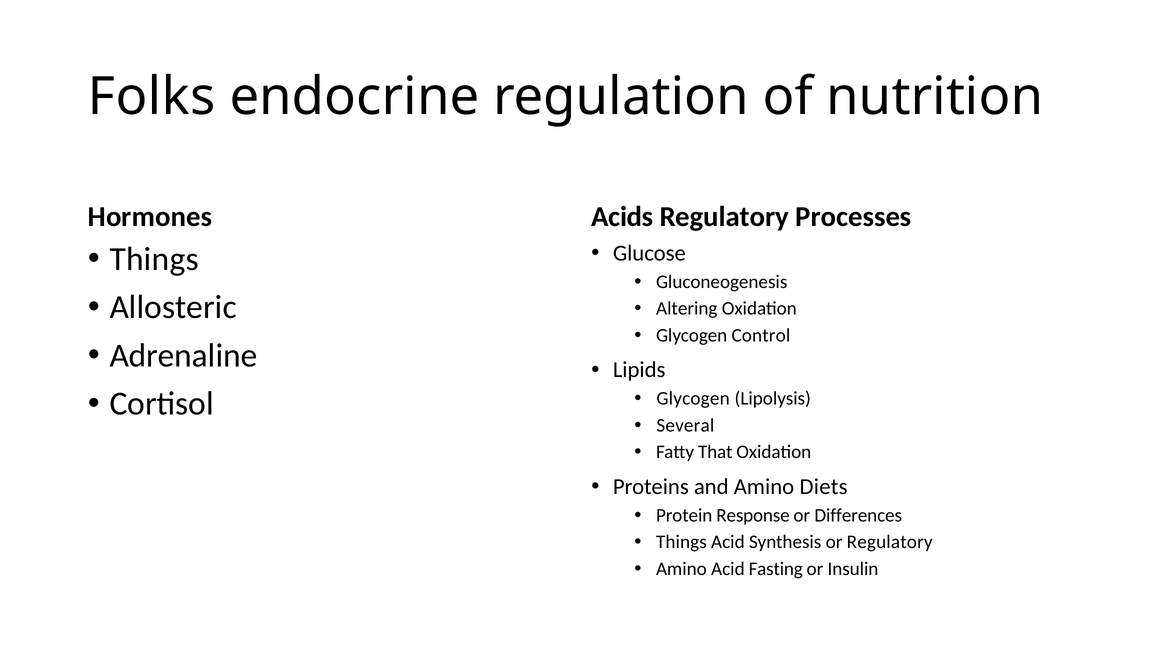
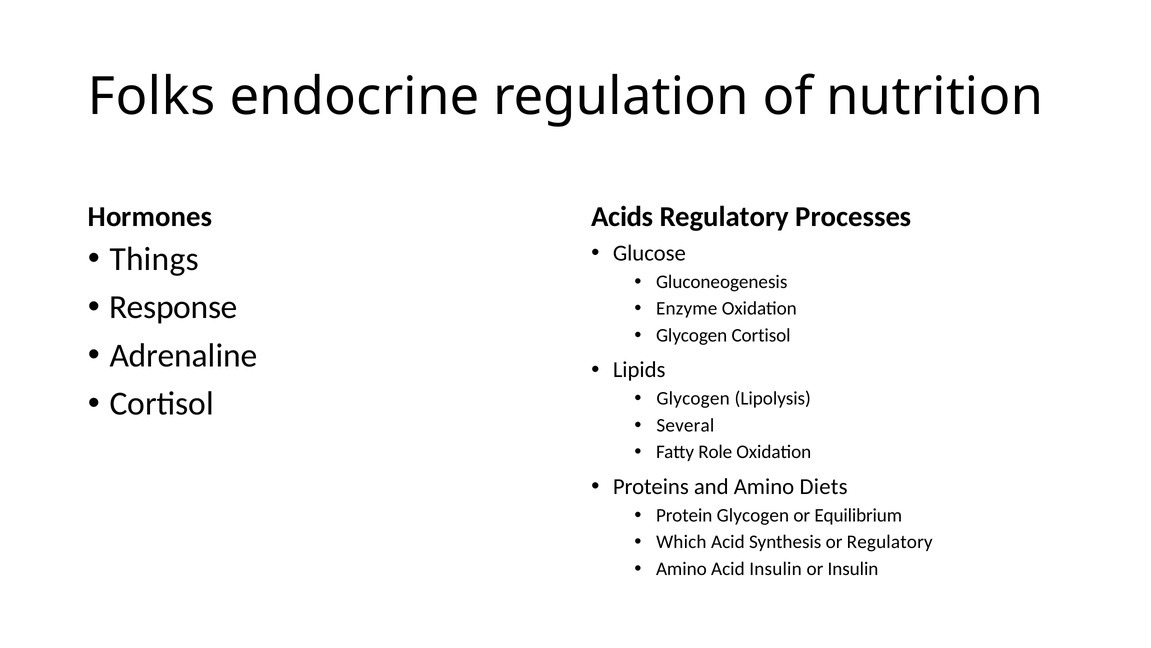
Allosteric: Allosteric -> Response (173, 307)
Altering: Altering -> Enzyme (687, 308)
Glycogen Control: Control -> Cortisol (761, 335)
That: That -> Role (715, 452)
Protein Response: Response -> Glycogen (753, 515)
Differences: Differences -> Equilibrium (858, 515)
Things: Things -> Which (681, 542)
Acid Fasting: Fasting -> Insulin (776, 568)
